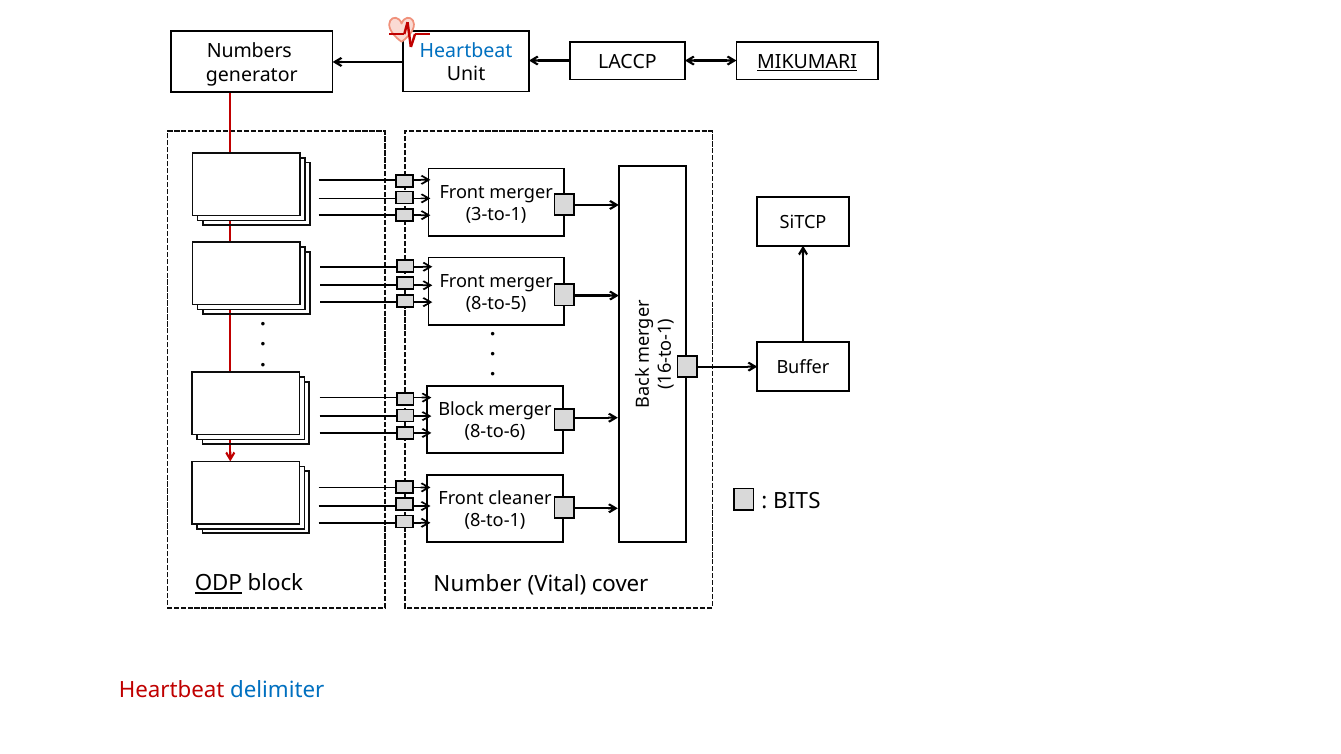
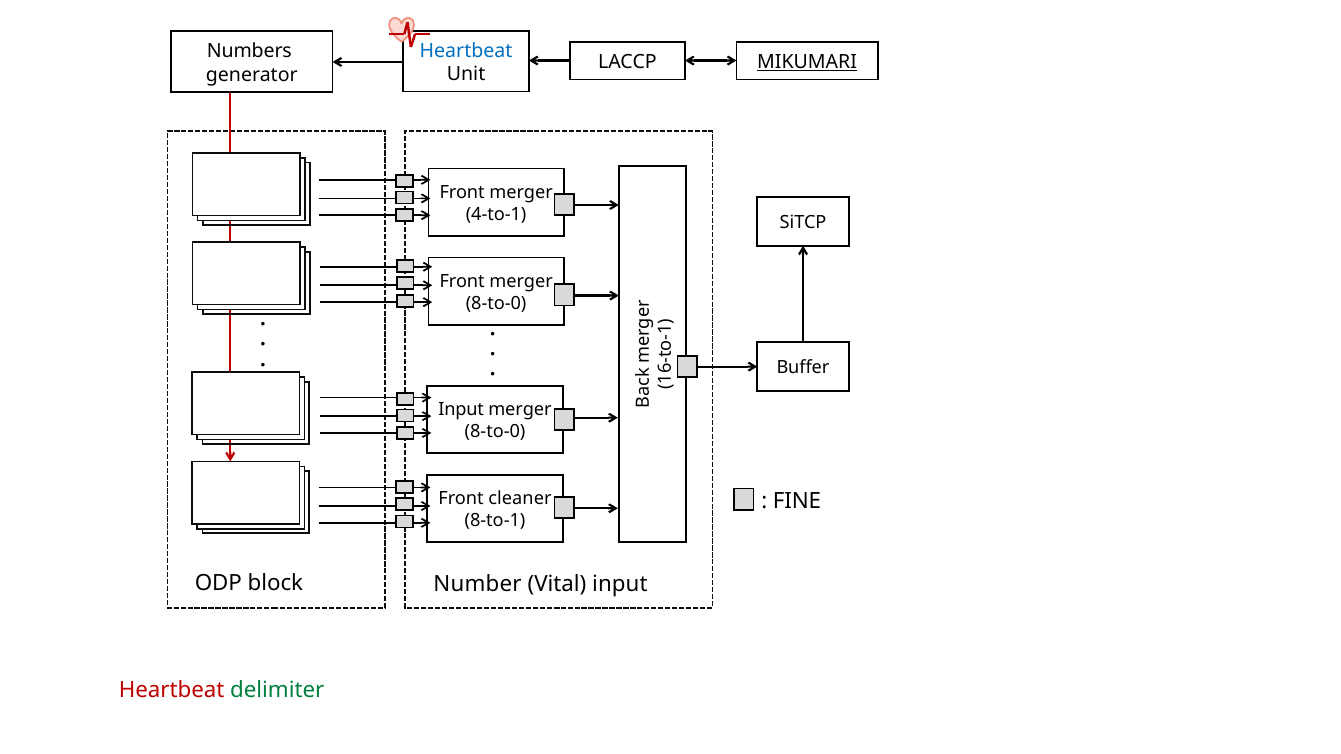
3-to-1: 3-to-1 -> 4-to-1 (496, 215)
8-to-5: 8-to-5 -> 8-to-0 (496, 304)
Block: Block -> Input (461, 410)
8-to-6: 8-to-6 -> 8-to-0 (495, 432)
BITS: BITS -> FINE (797, 501)
ODP underline: present -> none (218, 584)
Vital cover: cover -> input (620, 584)
delimiter colour: blue -> green (277, 691)
